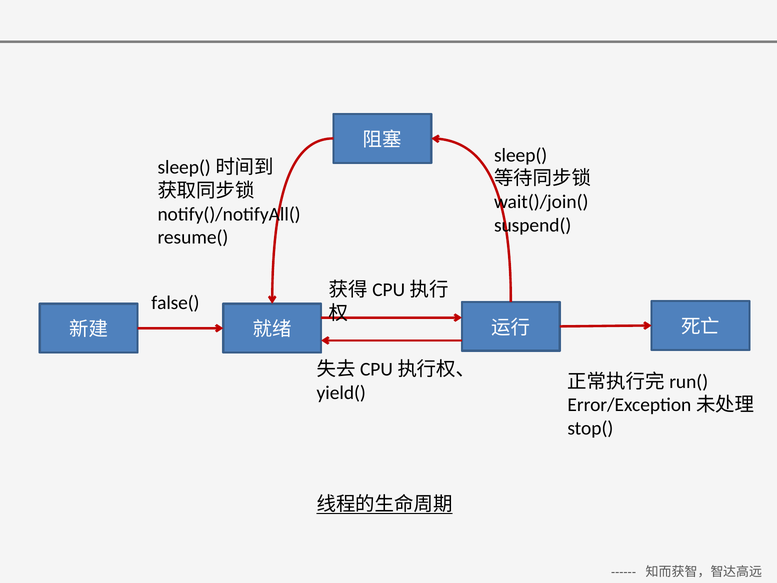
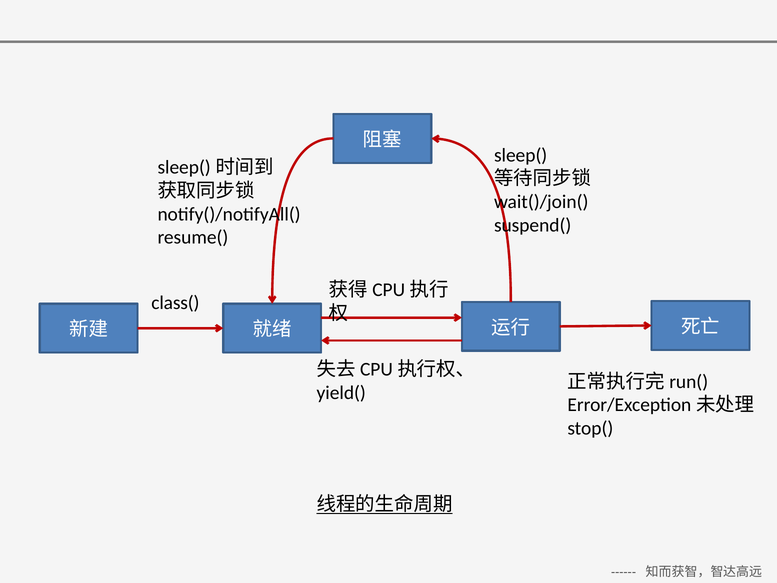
false(: false( -> class( (175, 303)
